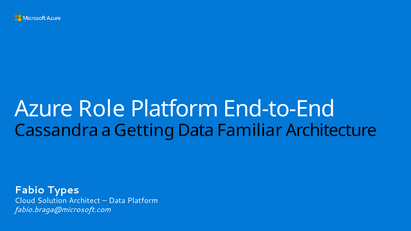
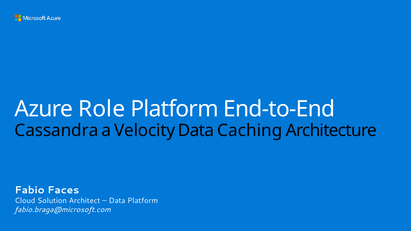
Getting: Getting -> Velocity (145, 131)
Familiar: Familiar -> Caching (250, 131)
Types: Types -> Faces (63, 190)
